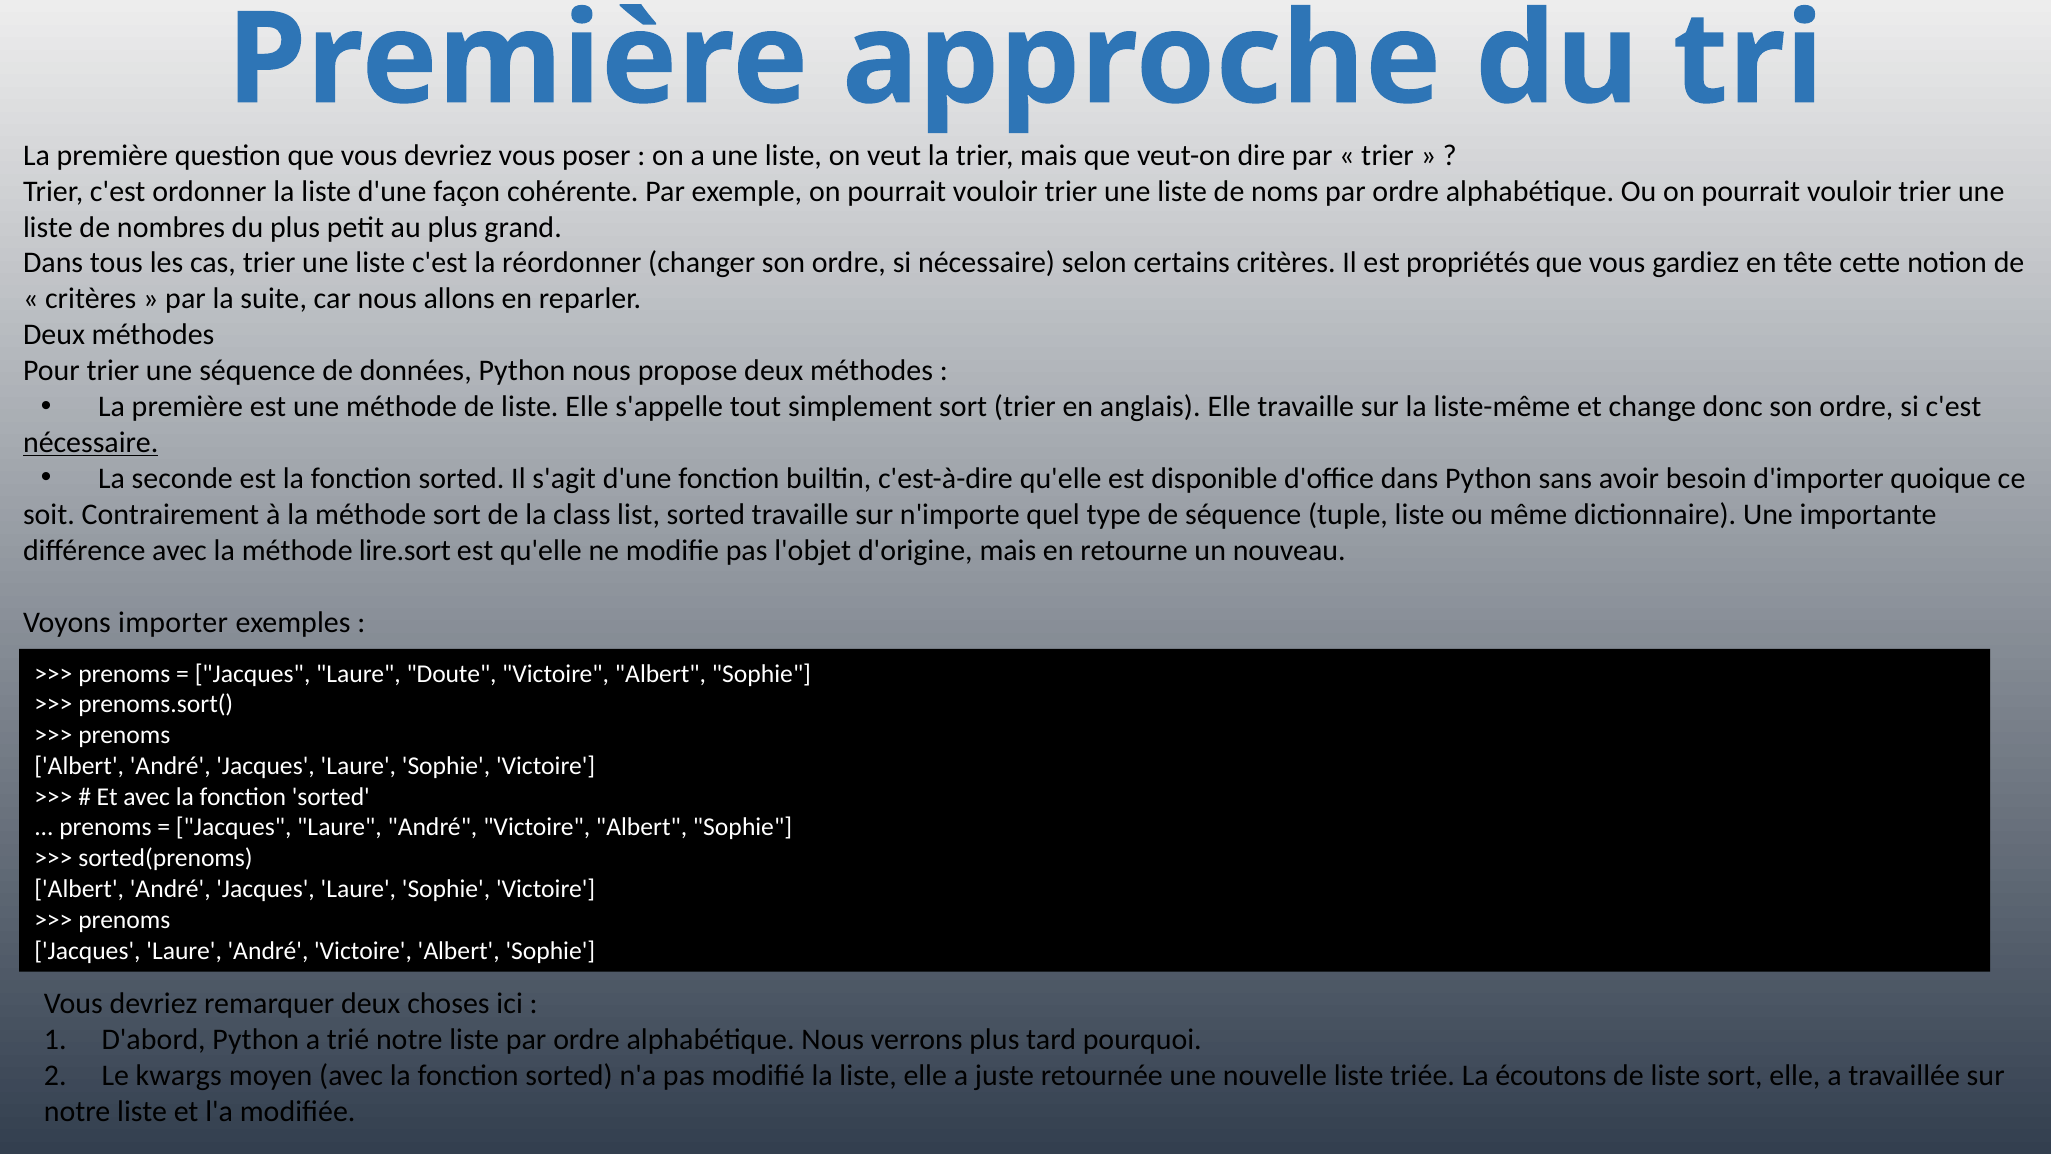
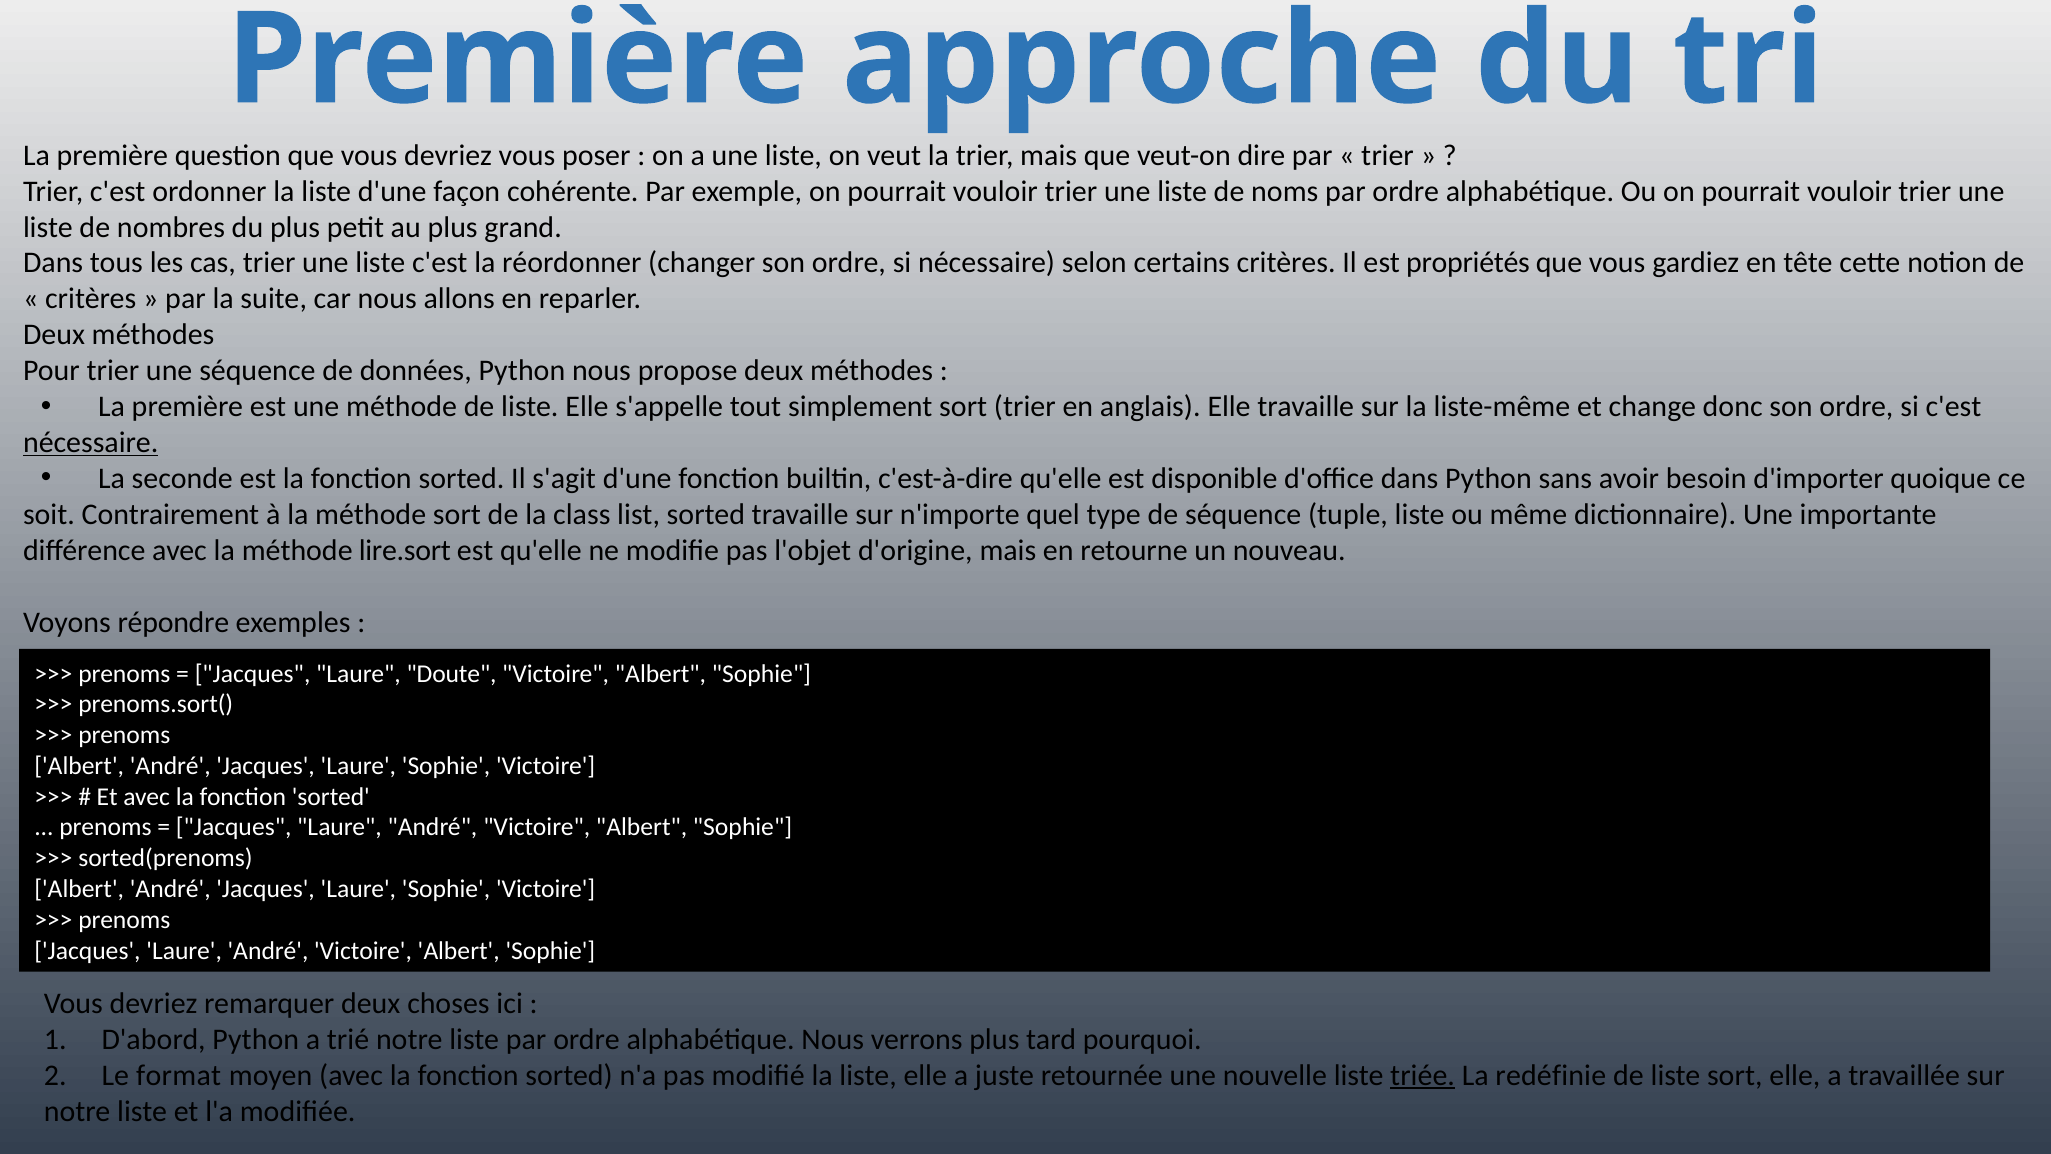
importer: importer -> répondre (173, 622)
kwargs: kwargs -> format (179, 1075)
triée underline: none -> present (1423, 1075)
écoutons: écoutons -> redéfinie (1551, 1075)
